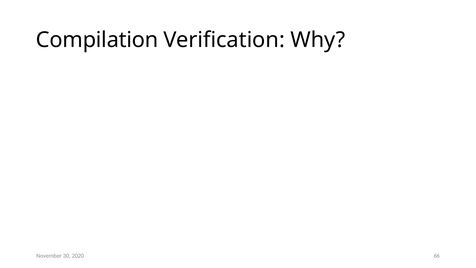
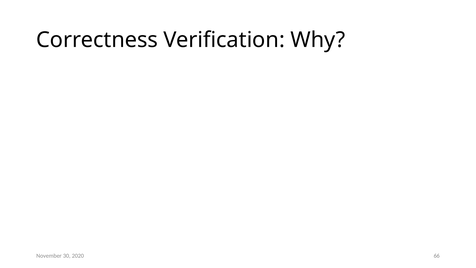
Compilation: Compilation -> Correctness (97, 40)
